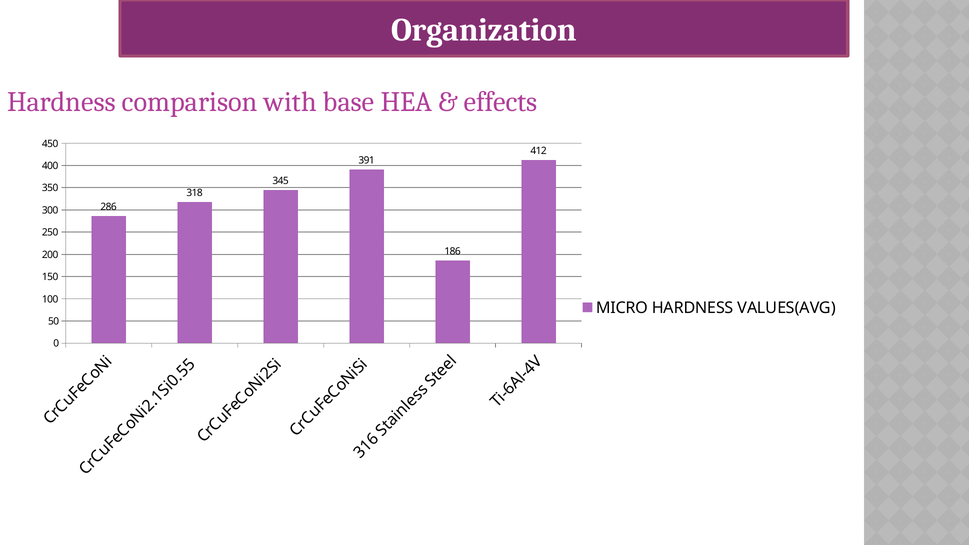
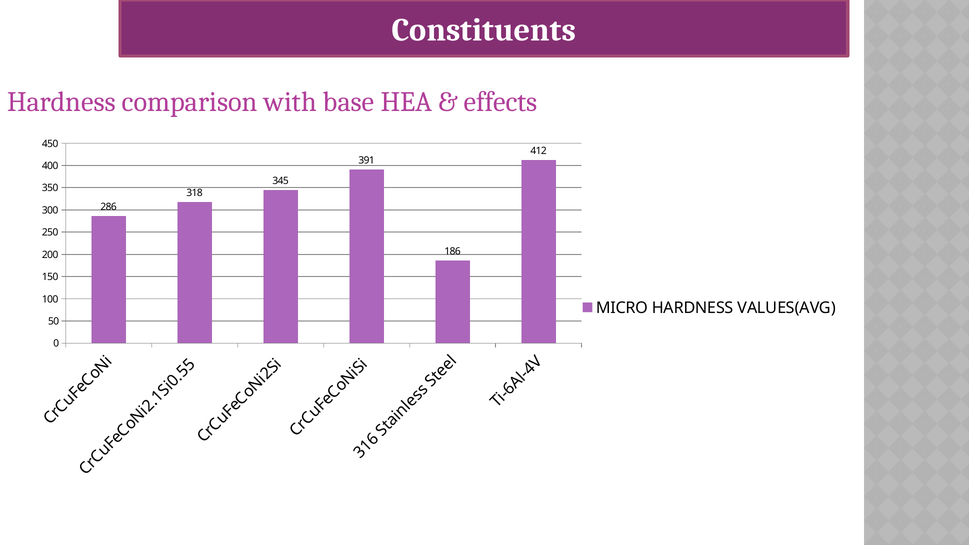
Organization: Organization -> Constituents (484, 30)
